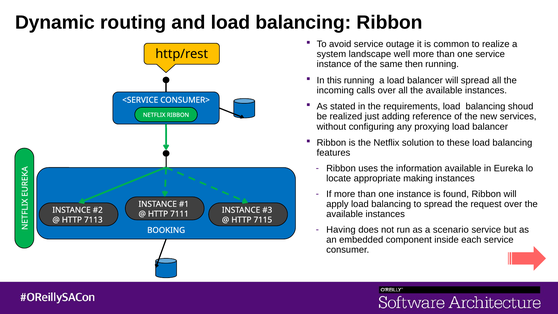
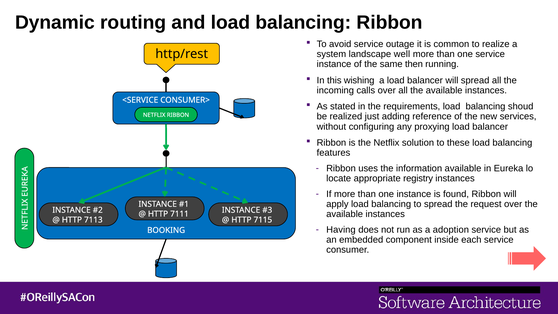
this running: running -> wishing (359, 80)
making: making -> registry (418, 178)
scenario: scenario -> adoption (451, 230)
